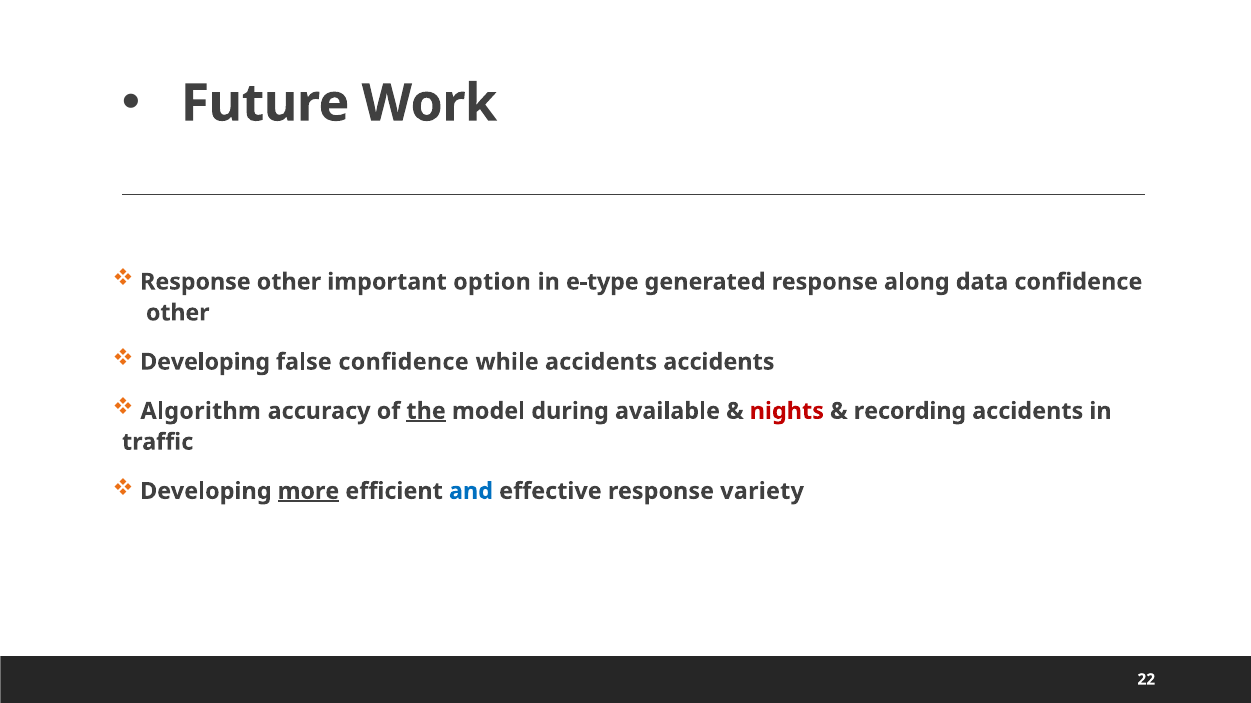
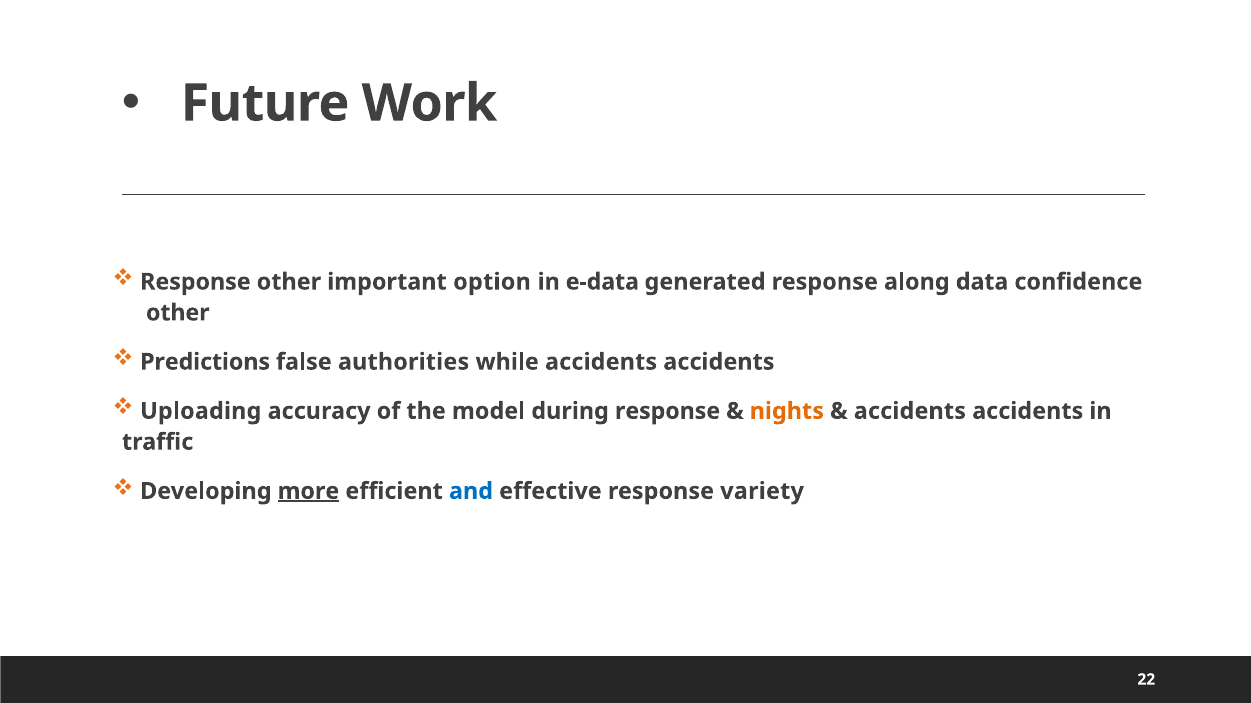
e-type: e-type -> e-data (602, 282)
Developing: Developing -> Predictions (205, 362)
false confidence: confidence -> authorities (404, 362)
Algorithm: Algorithm -> Uploading (201, 411)
the underline: present -> none (426, 411)
during available: available -> response (668, 411)
nights colour: red -> orange (787, 411)
recording: recording -> accidents (910, 411)
